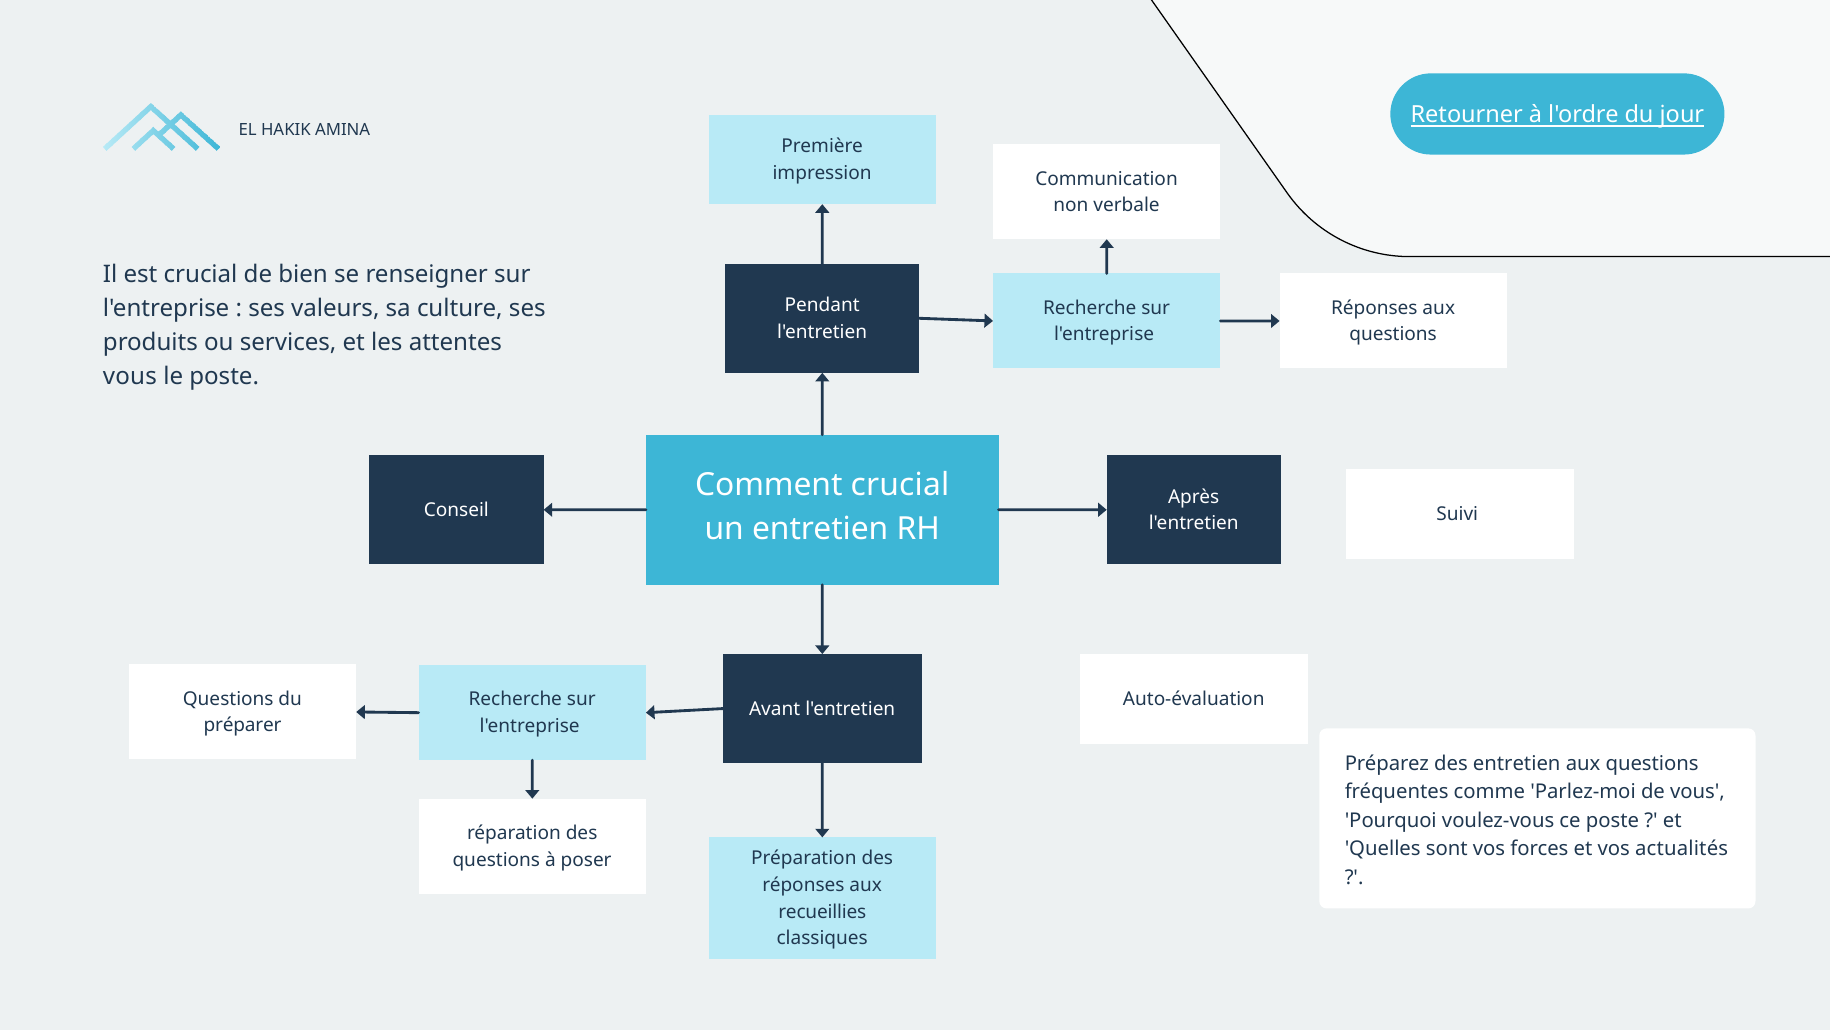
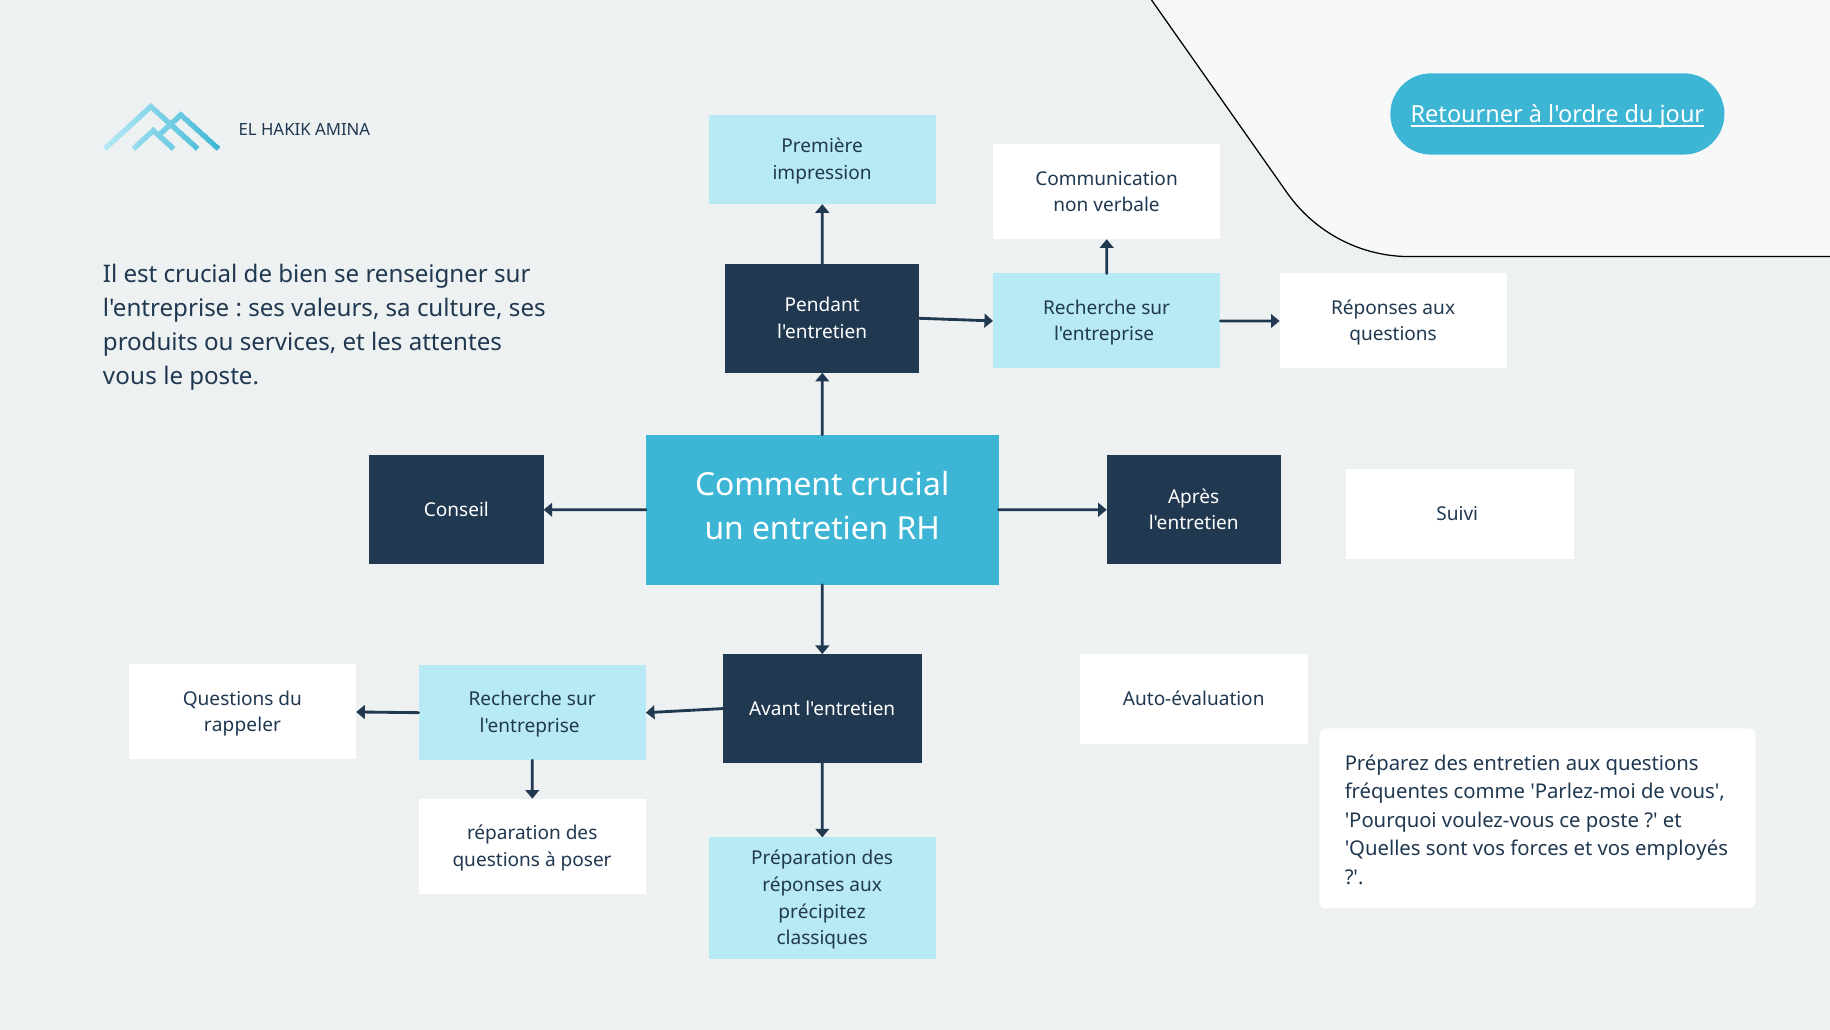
préparer: préparer -> rappeler (242, 725)
actualités: actualités -> employés (1682, 849)
recueillies: recueillies -> précipitez (822, 911)
